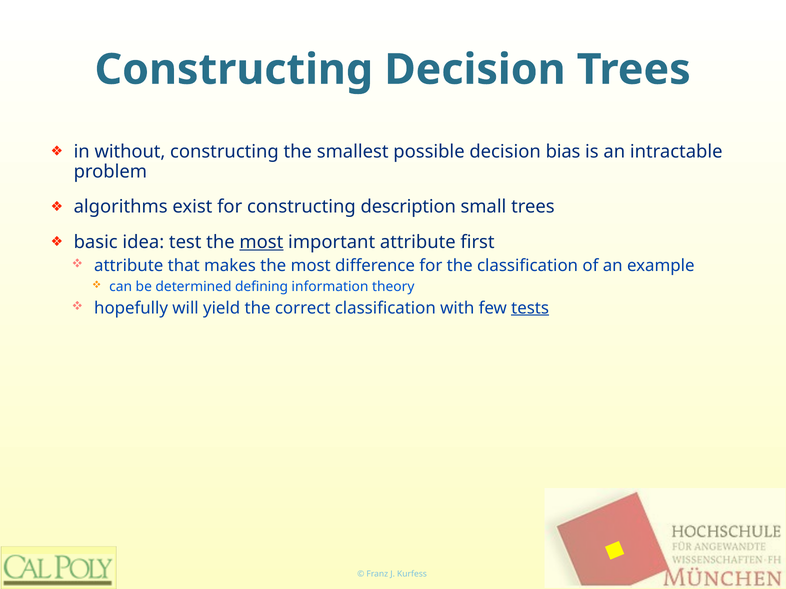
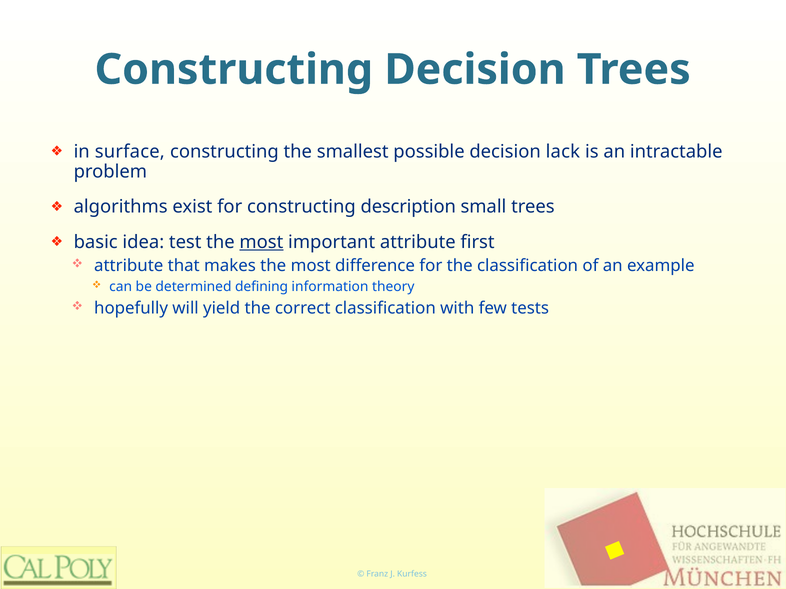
without: without -> surface (130, 152)
bias: bias -> lack (563, 152)
tests underline: present -> none (530, 308)
